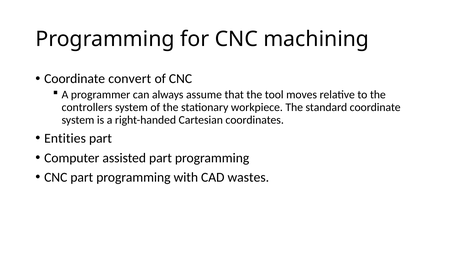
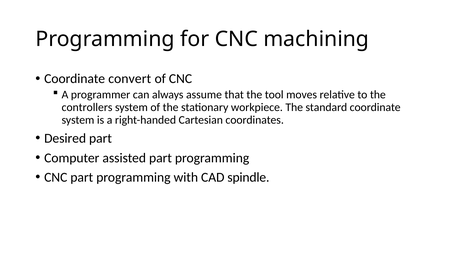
Entities: Entities -> Desired (65, 138)
wastes: wastes -> spindle (248, 177)
